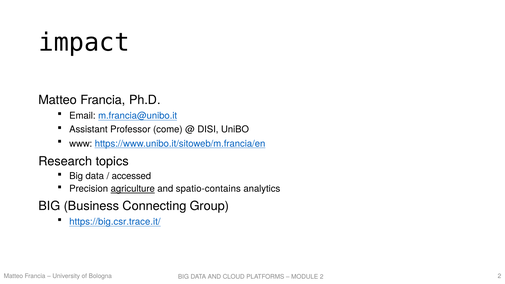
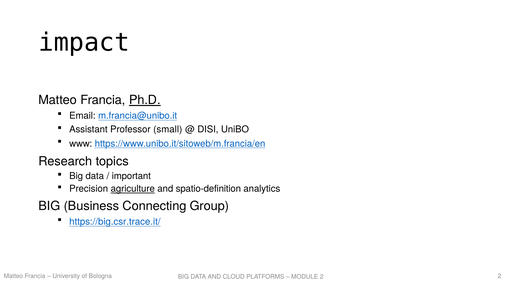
Ph.D underline: none -> present (145, 100)
come: come -> small (168, 129)
accessed: accessed -> important (131, 176)
spatio-contains: spatio-contains -> spatio-definition (208, 189)
